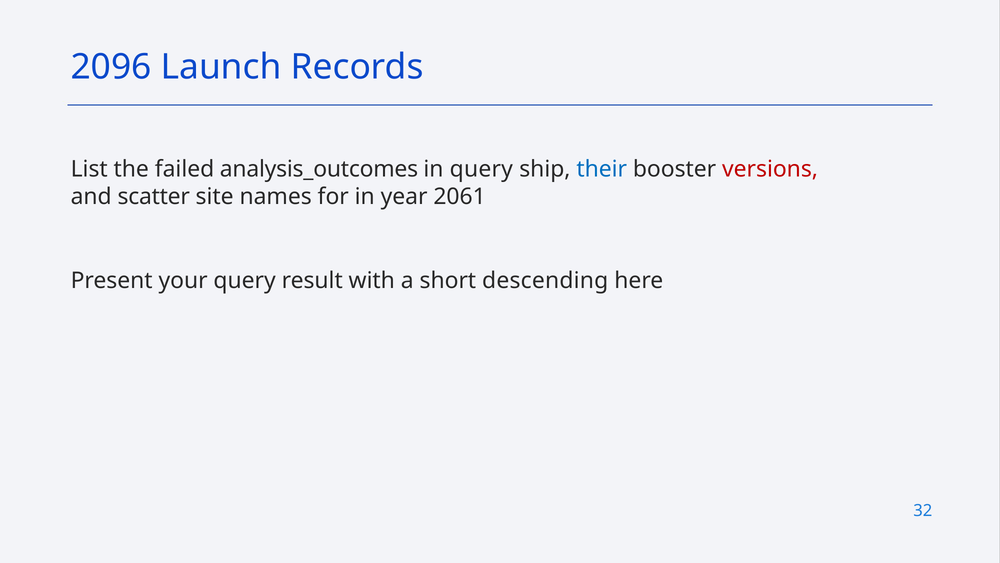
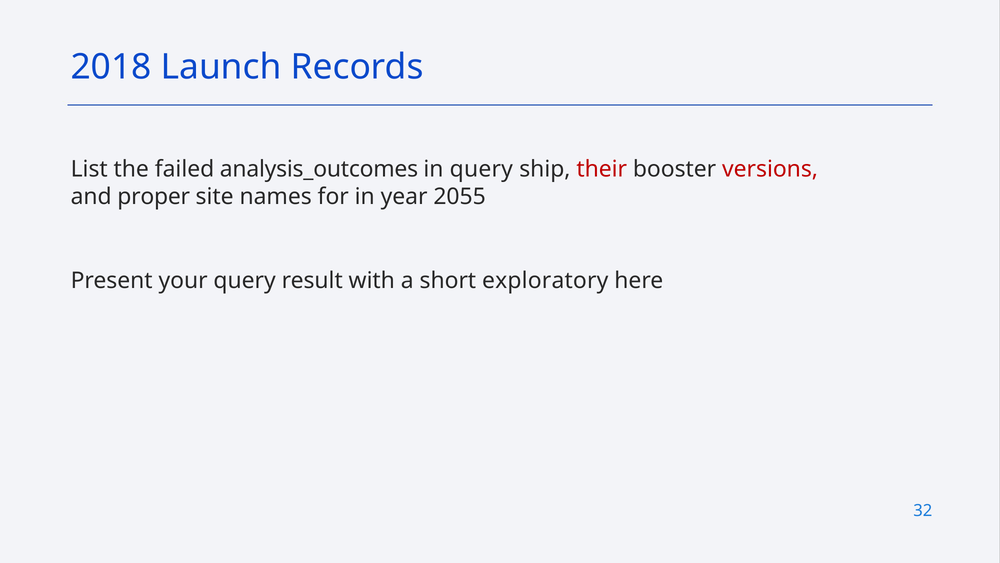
2096: 2096 -> 2018 (111, 67)
their colour: blue -> red (602, 169)
scatter: scatter -> proper (154, 196)
2061: 2061 -> 2055 (460, 196)
descending: descending -> exploratory (545, 280)
